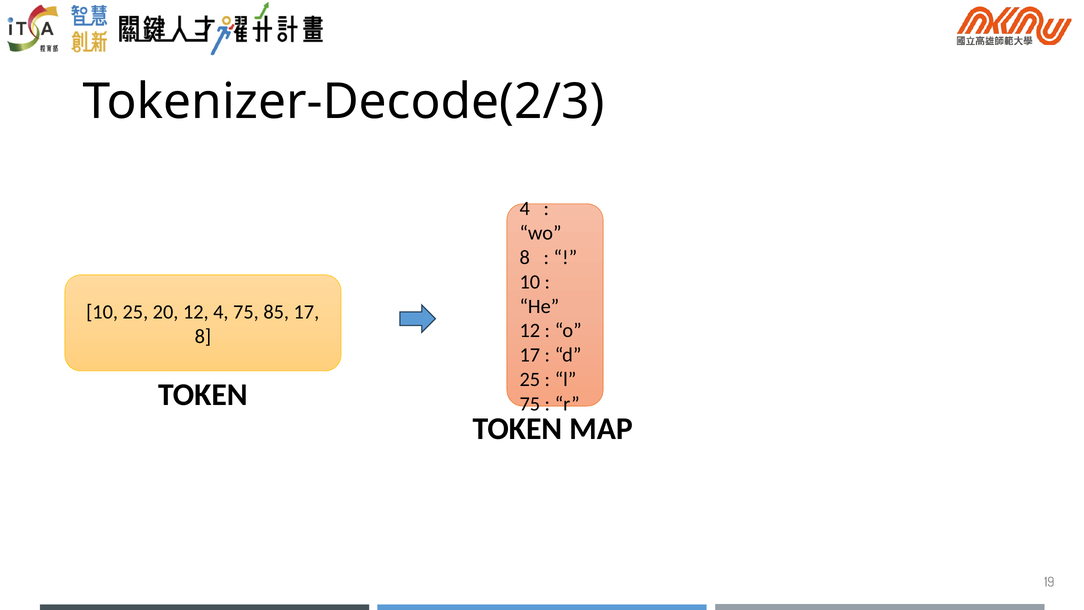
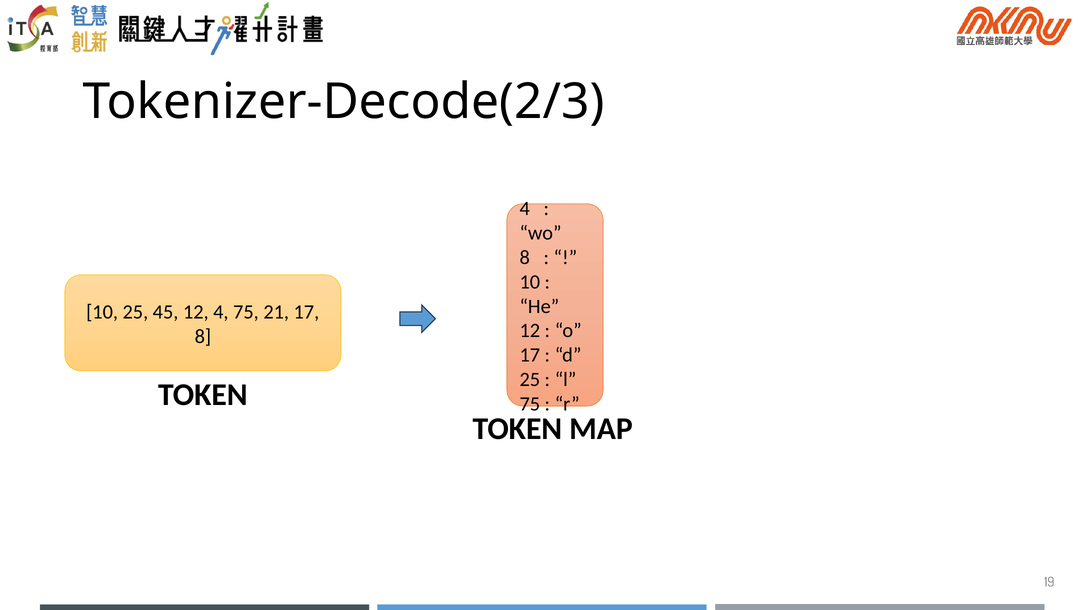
20: 20 -> 45 (166, 312)
85: 85 -> 21 (276, 312)
